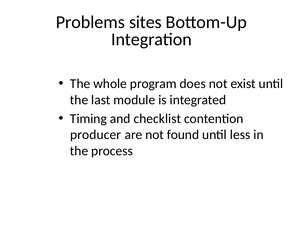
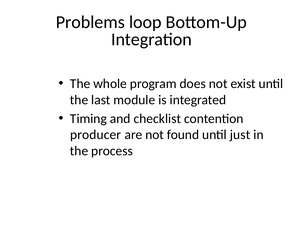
sites: sites -> loop (145, 22)
less: less -> just (240, 135)
